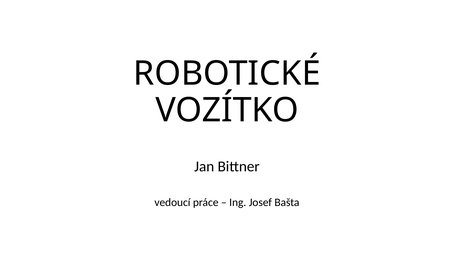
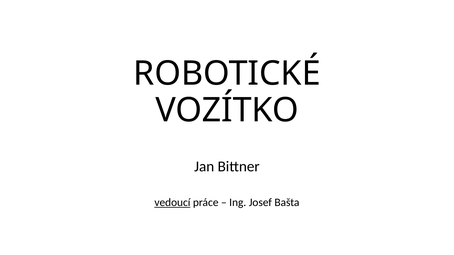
vedoucí underline: none -> present (172, 203)
